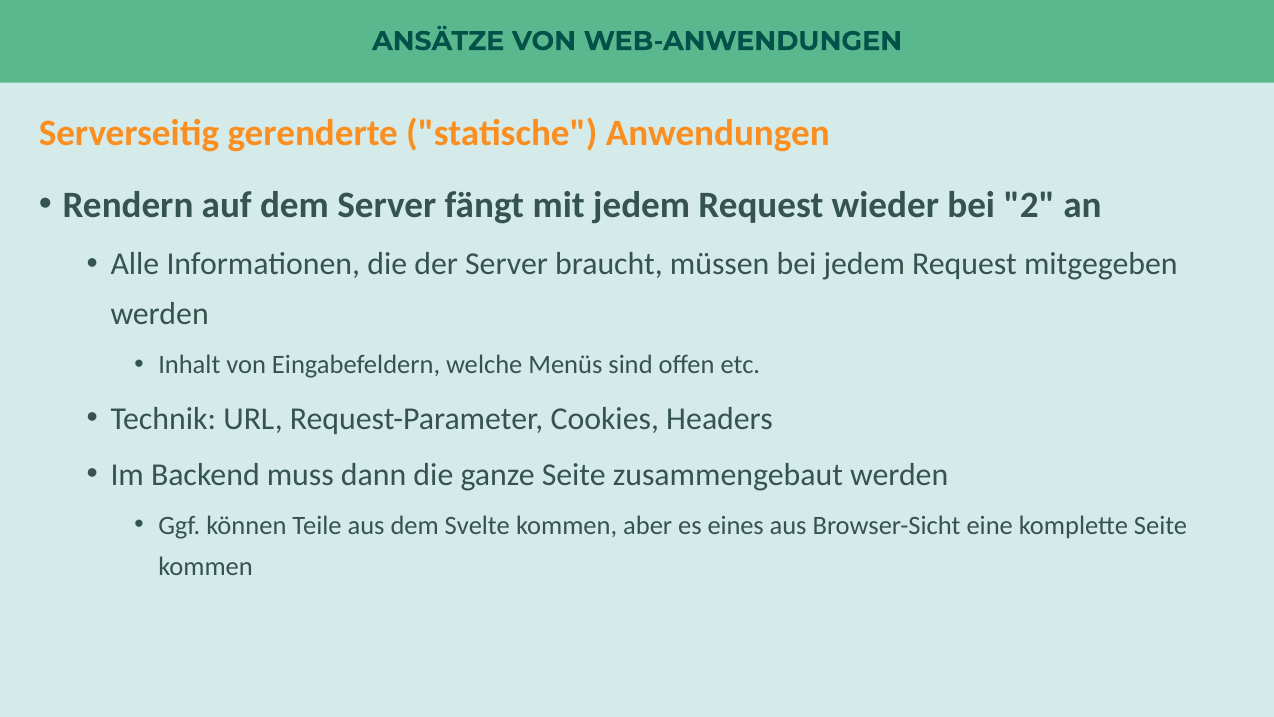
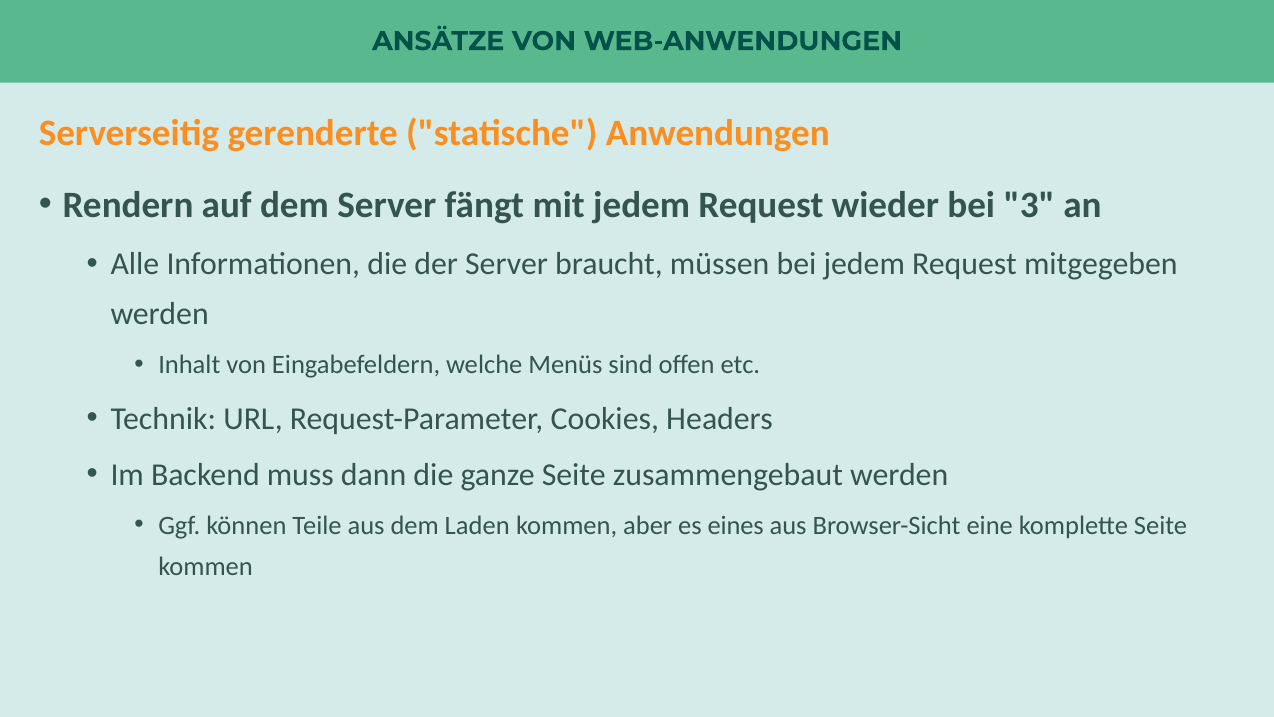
2: 2 -> 3 (1029, 205)
Svelte: Svelte -> Laden (477, 525)
